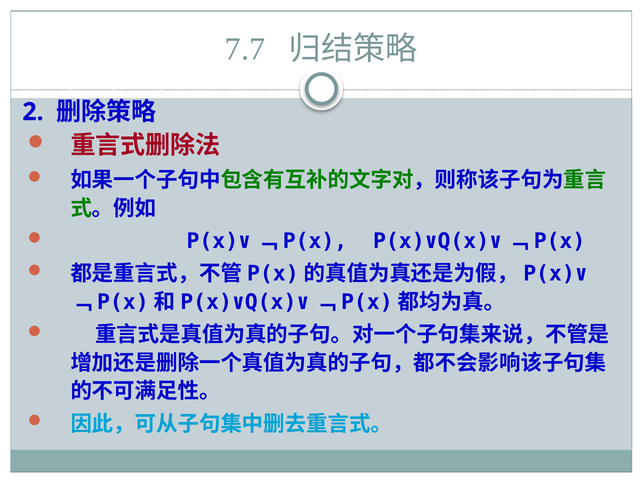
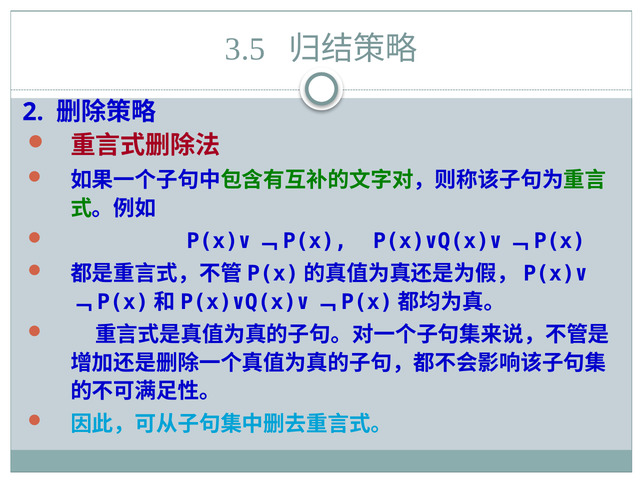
7.7: 7.7 -> 3.5 (245, 49)
